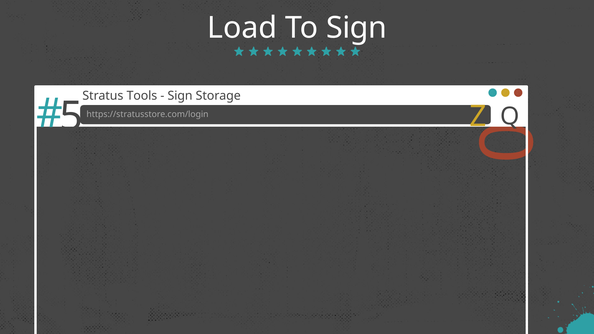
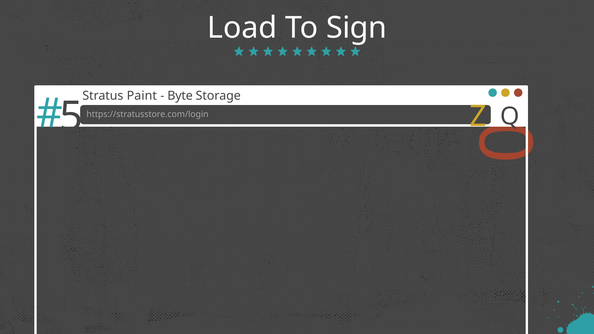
Tools: Tools -> Paint (142, 96)
Sign: Sign -> Byte (180, 96)
